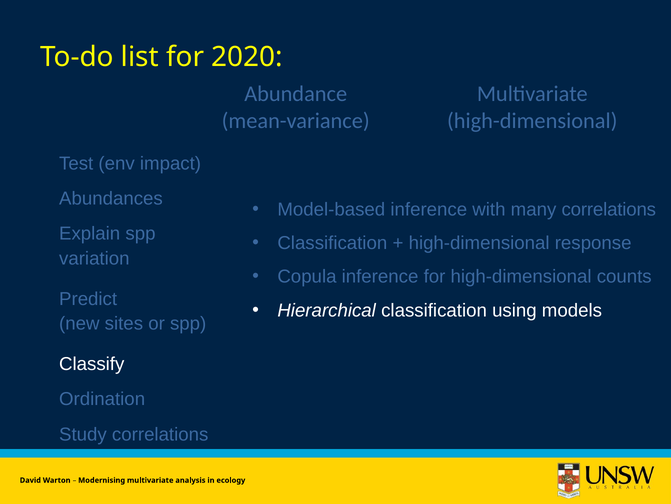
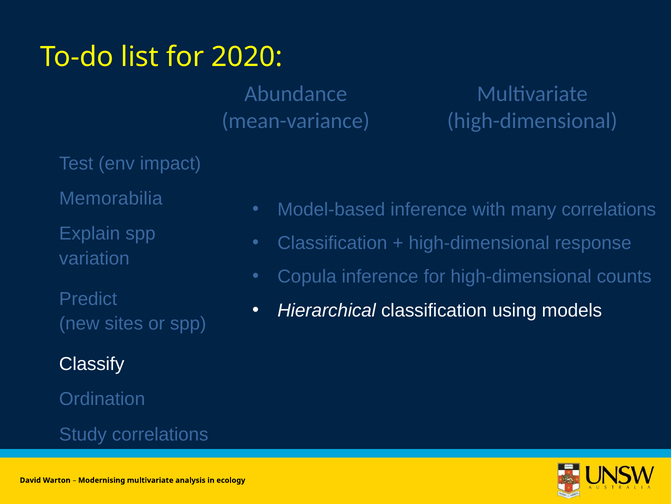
Abundances: Abundances -> Memorabilia (111, 198)
